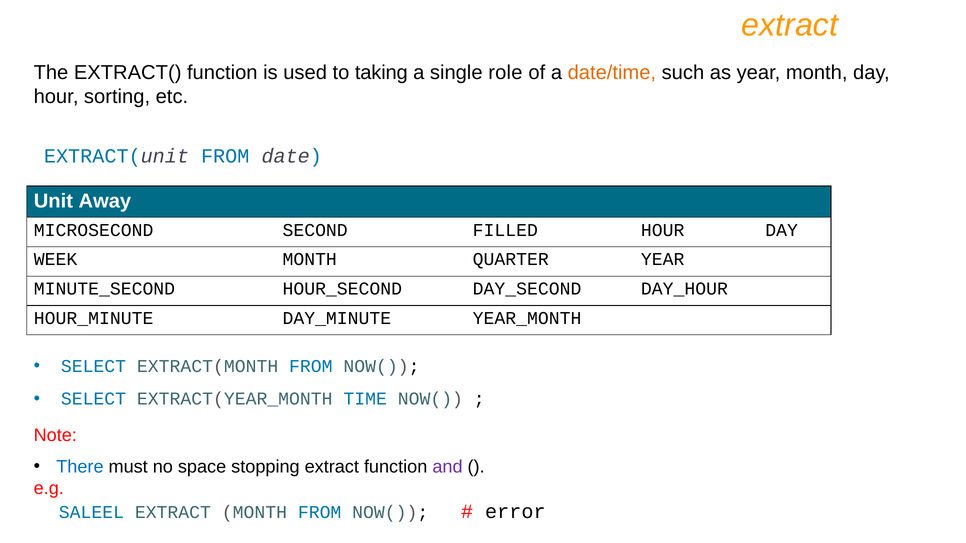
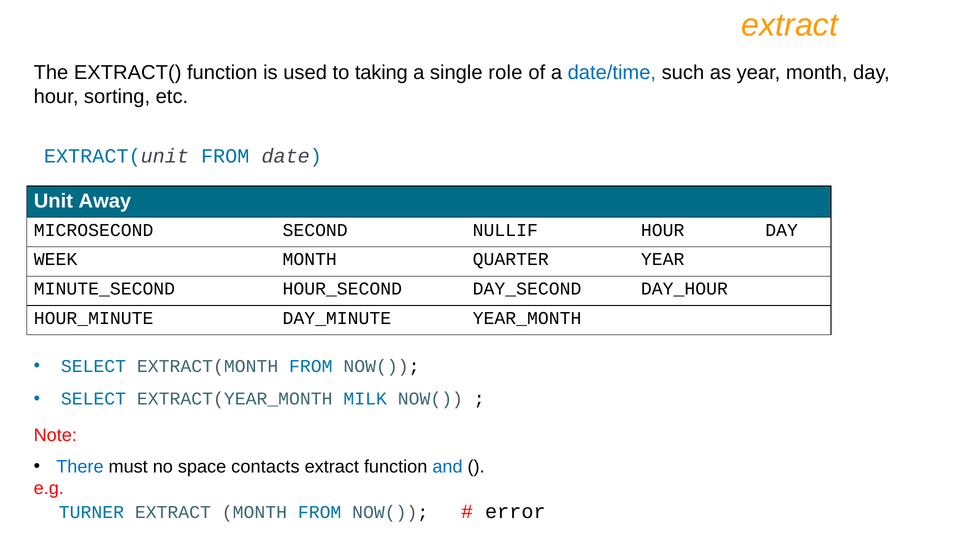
date/time colour: orange -> blue (612, 73)
FILLED: FILLED -> NULLIF (505, 230)
TIME: TIME -> MILK (365, 399)
stopping: stopping -> contacts (265, 467)
and colour: purple -> blue (447, 467)
SALEEL: SALEEL -> TURNER (91, 513)
